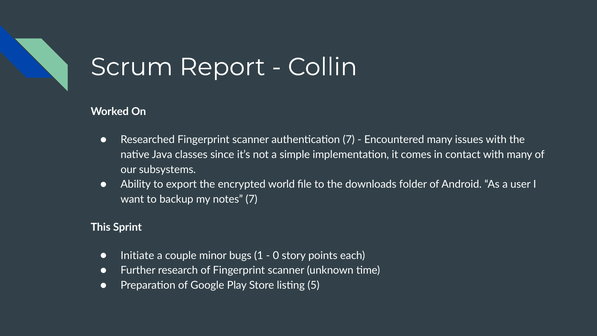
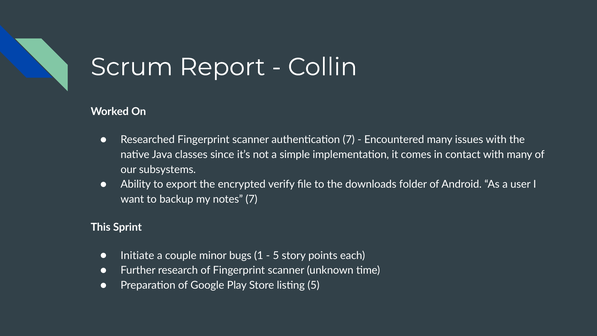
world: world -> verify (281, 184)
0: 0 -> 5 (276, 255)
